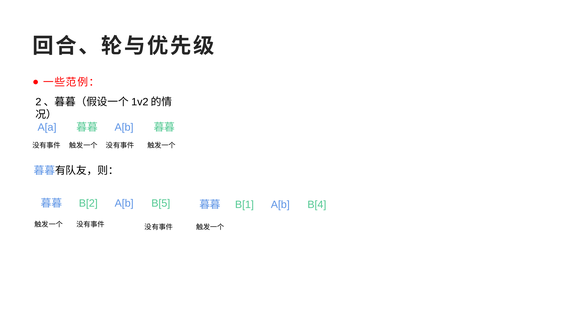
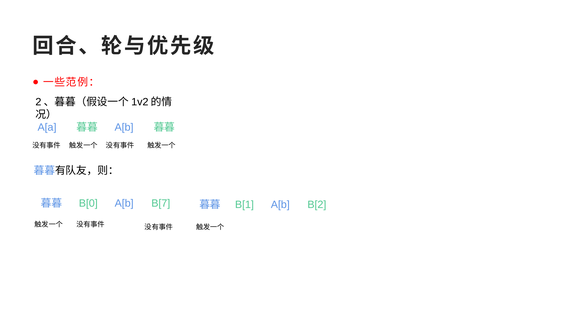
B[2: B[2 -> B[0 (88, 204)
B[5: B[5 -> B[7 (161, 204)
B[4: B[4 -> B[2 (317, 205)
